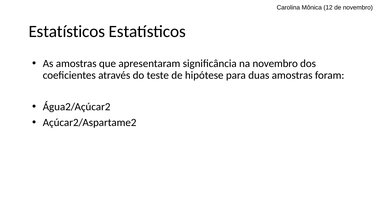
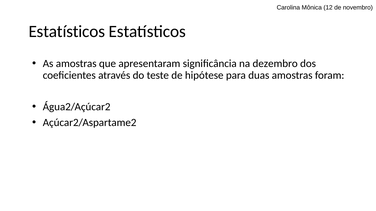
na novembro: novembro -> dezembro (275, 64)
